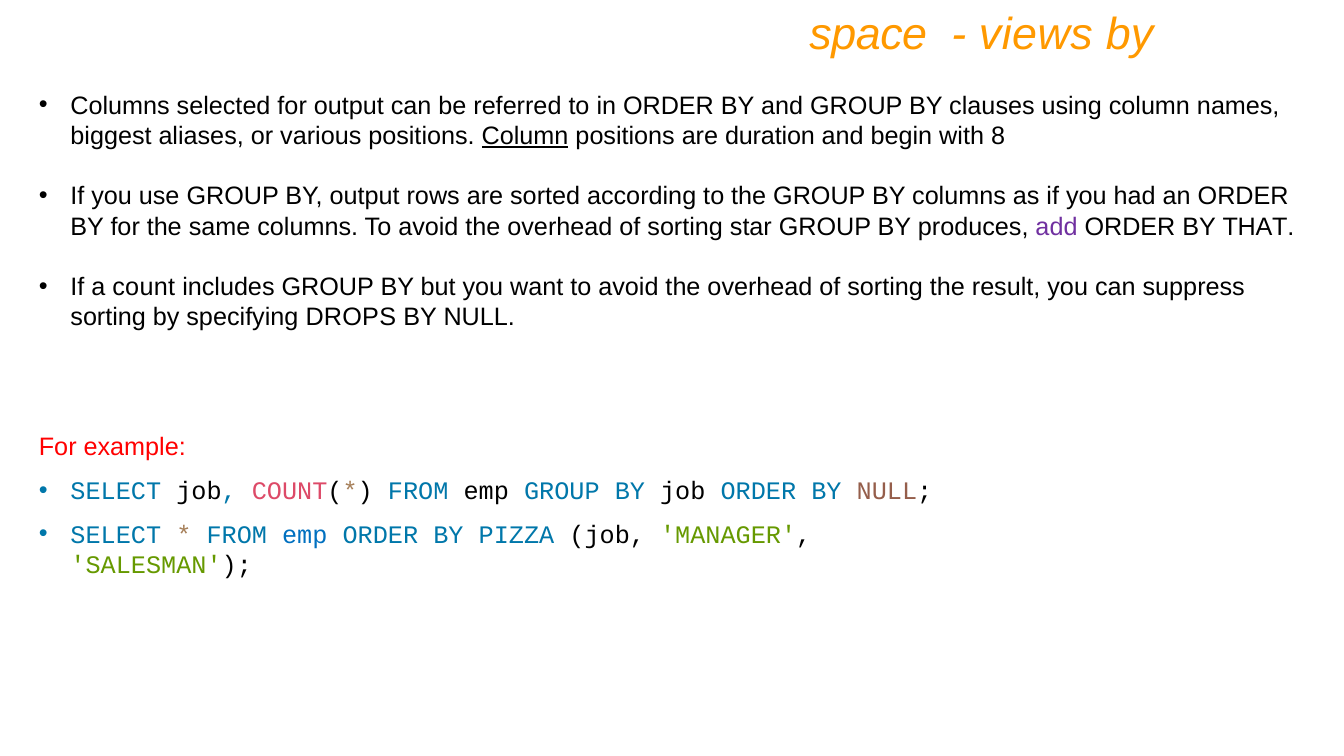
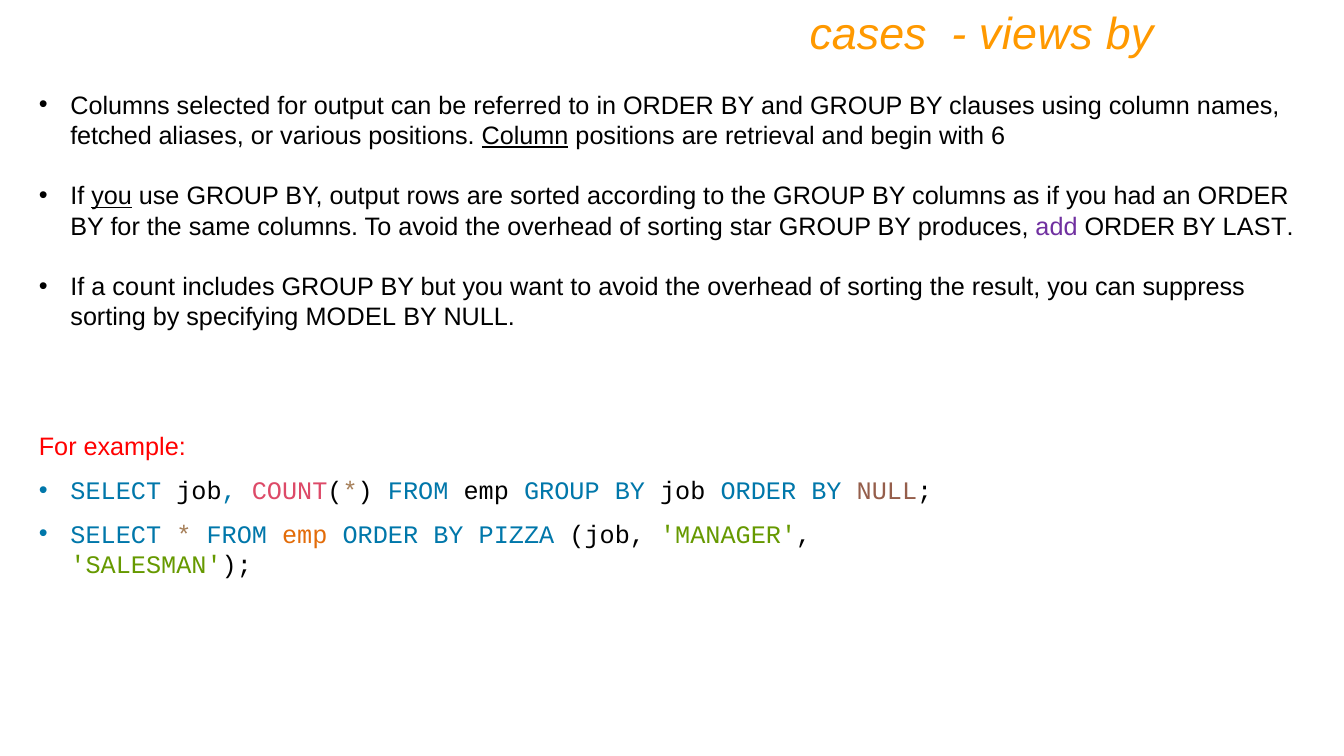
space: space -> cases (868, 35)
biggest: biggest -> fetched (111, 136)
duration: duration -> retrieval (770, 136)
8: 8 -> 6 (998, 136)
you underline: none -> present (112, 197)
THAT: THAT -> LAST (1258, 227)
DROPS: DROPS -> MODEL (351, 317)
emp colour: blue -> orange (305, 535)
